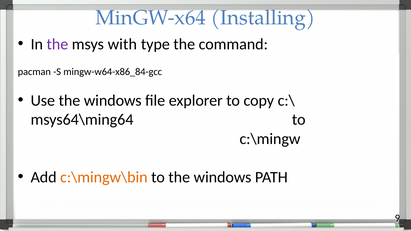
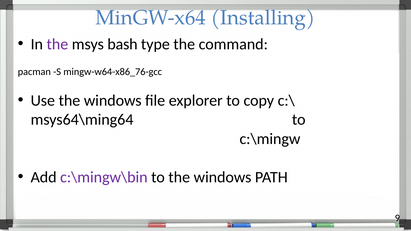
with: with -> bash (122, 44)
mingw-w64-x86_84-gcc: mingw-w64-x86_84-gcc -> mingw-w64-x86_76-gcc (113, 72)
c:\mingw\bin colour: orange -> purple (104, 177)
